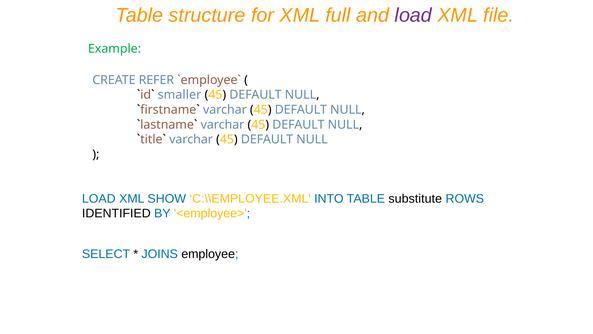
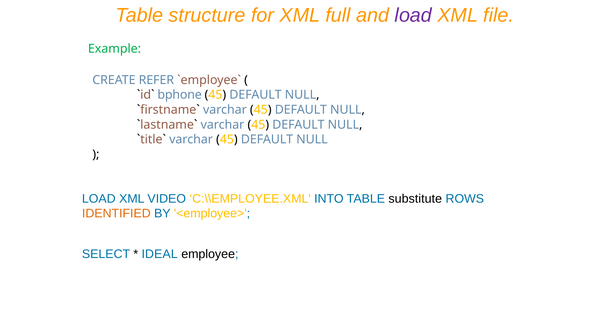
smaller: smaller -> bphone (180, 95)
SHOW: SHOW -> VIDEO (167, 198)
IDENTIFIED colour: black -> orange (116, 213)
JOINS: JOINS -> IDEAL (160, 254)
